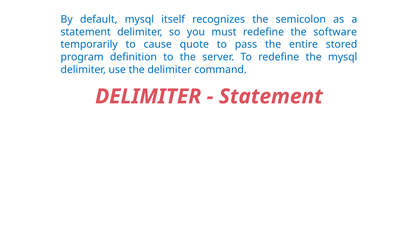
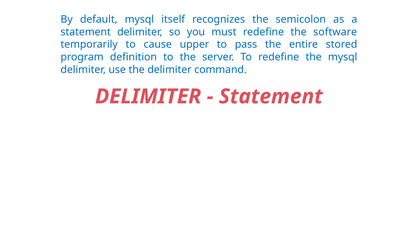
quote: quote -> upper (194, 45)
